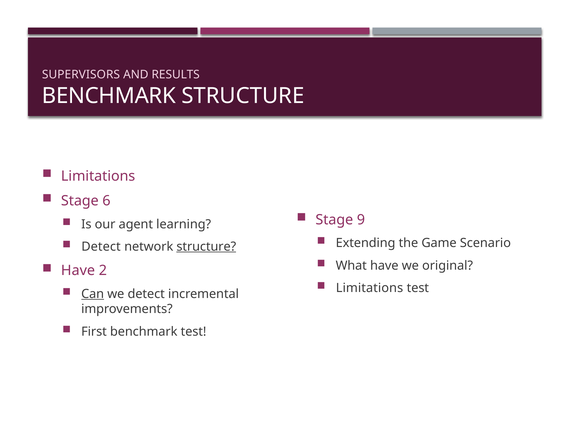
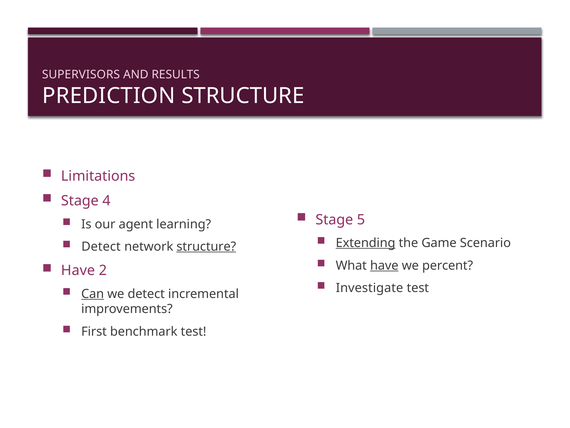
BENCHMARK: BENCHMARK -> PREDICTION (109, 96)
6: 6 -> 4 (106, 201)
9: 9 -> 5 (361, 219)
Extending underline: none -> present (366, 243)
have underline: none -> present (384, 265)
original: original -> percent (448, 265)
Limitations: Limitations -> Investigate (370, 288)
